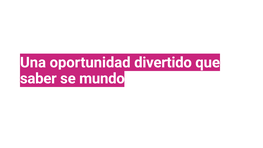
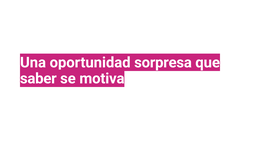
divertido: divertido -> sorpresa (163, 62)
mundo: mundo -> motiva (102, 78)
